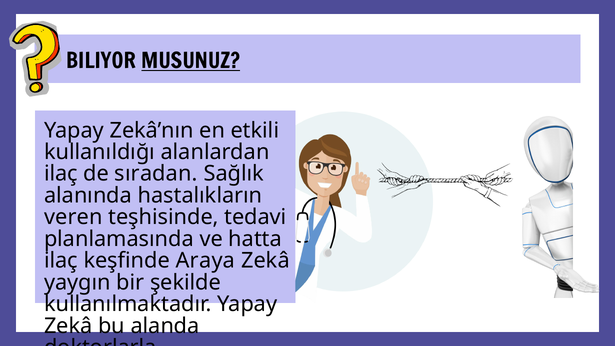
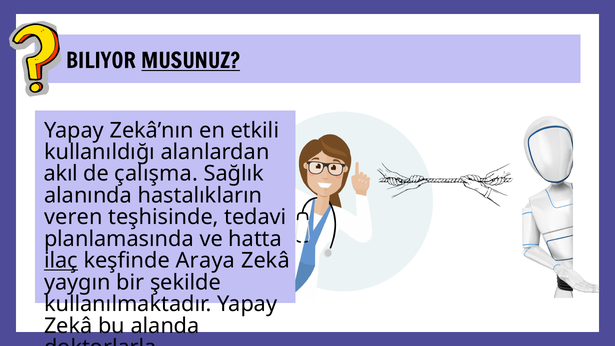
ilaç: ilaç -> akıl (61, 174)
sıradan: sıradan -> çalışma (156, 174)
ilaç underline: none -> present (61, 261)
